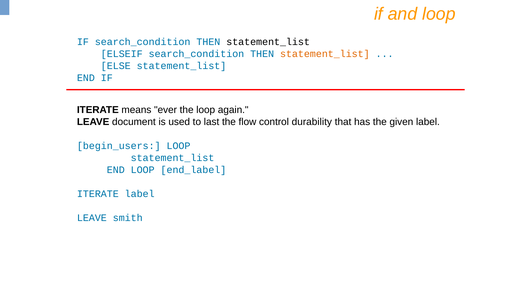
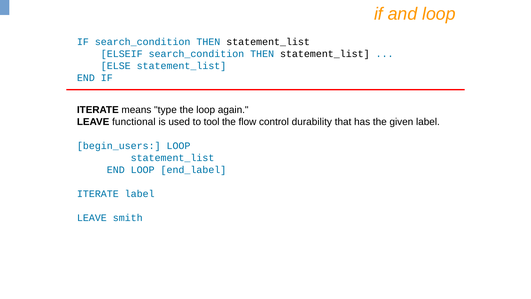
statement_list colour: orange -> black (325, 54)
ever: ever -> type (165, 110)
document: document -> functional (134, 122)
last: last -> tool (212, 122)
